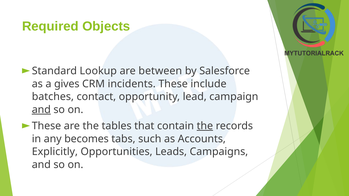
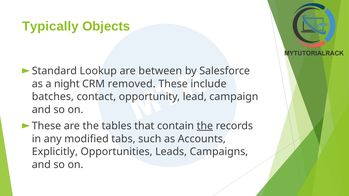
Required: Required -> Typically (50, 26)
gives: gives -> night (67, 84)
incidents: incidents -> removed (132, 84)
and underline: present -> none (41, 110)
becomes: becomes -> modified (86, 139)
